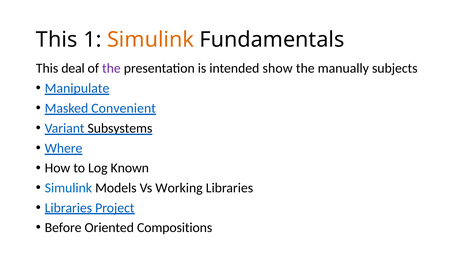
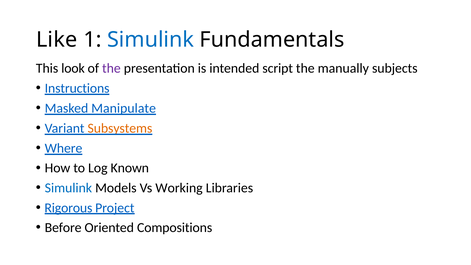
This: This -> Like (57, 40)
Simulink colour: orange -> blue (151, 40)
deal: deal -> look (73, 68)
show: show -> script (278, 68)
Manipulate: Manipulate -> Instructions (77, 88)
Convenient: Convenient -> Manipulate (124, 108)
Subsystems colour: black -> orange (120, 128)
Libraries: Libraries -> Rigorous (68, 208)
